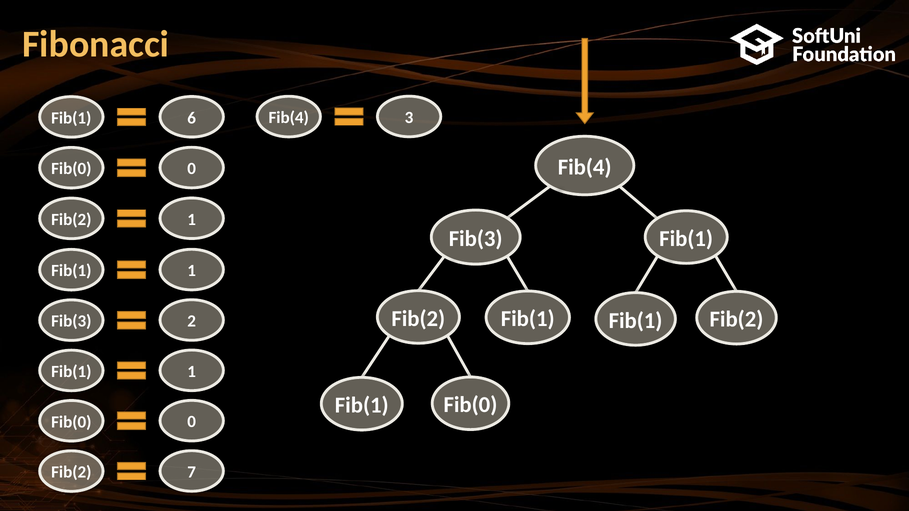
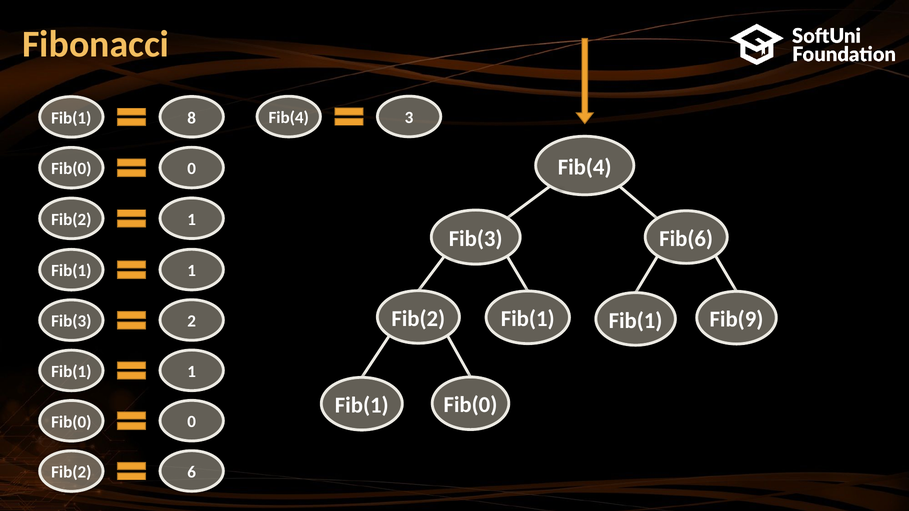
6: 6 -> 8 (192, 118)
Fib(3 Fib(1: Fib(1 -> Fib(6 (686, 239)
2 Fib(1 Fib(2: Fib(2 -> Fib(9 (736, 320)
7: 7 -> 6 (192, 473)
